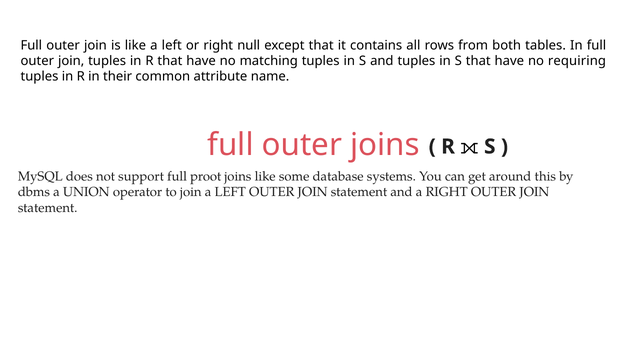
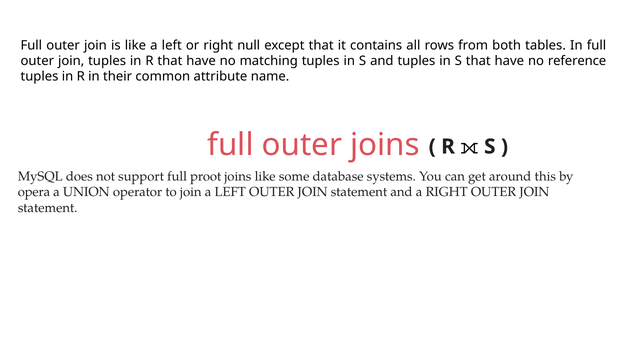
requiring: requiring -> reference (577, 61)
dbms: dbms -> opera (34, 192)
